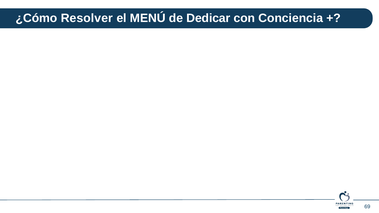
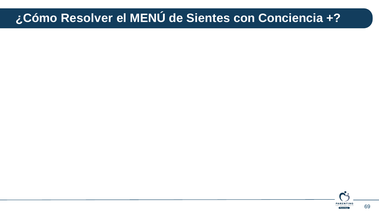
Dedicar: Dedicar -> Sientes (208, 18)
